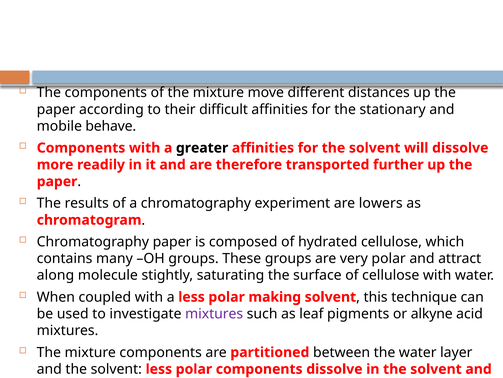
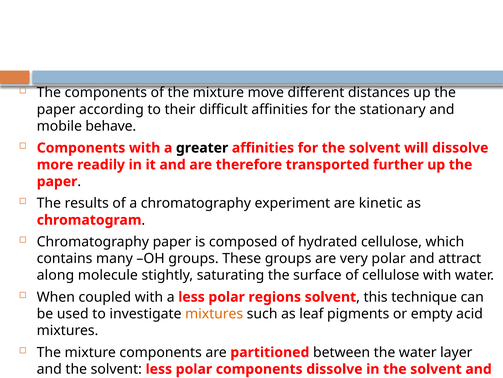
lowers: lowers -> kinetic (381, 203)
making: making -> regions (275, 296)
mixtures colour: purple -> orange (214, 313)
alkyne: alkyne -> empty (432, 313)
